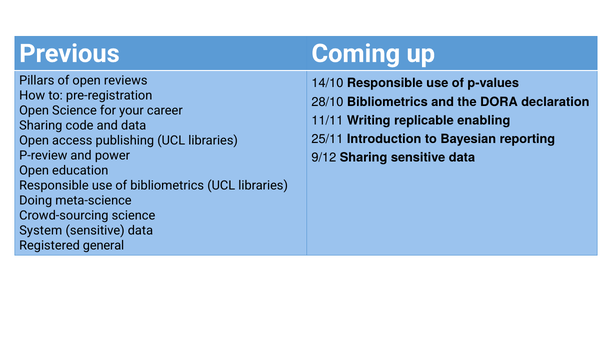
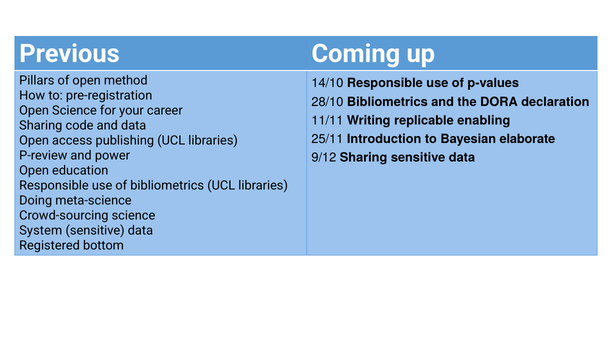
reviews: reviews -> method (126, 81)
reporting: reporting -> elaborate (527, 139)
general: general -> bottom (103, 245)
